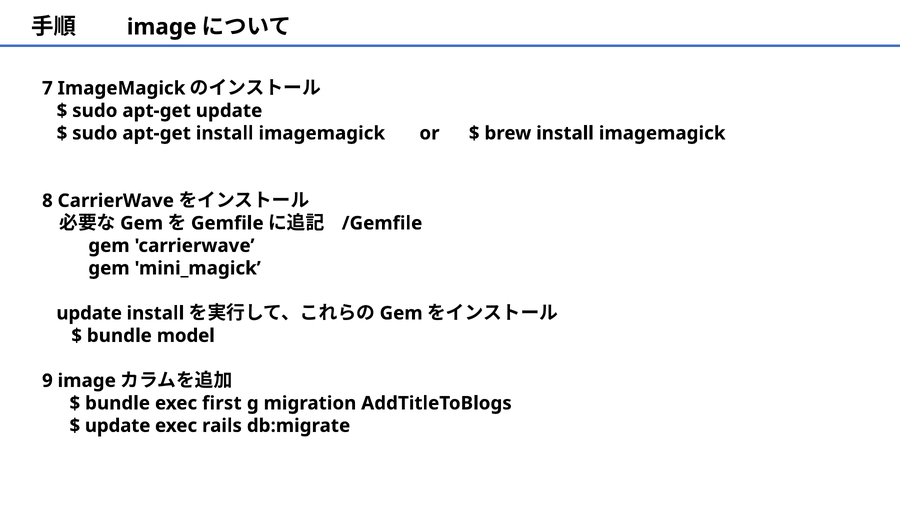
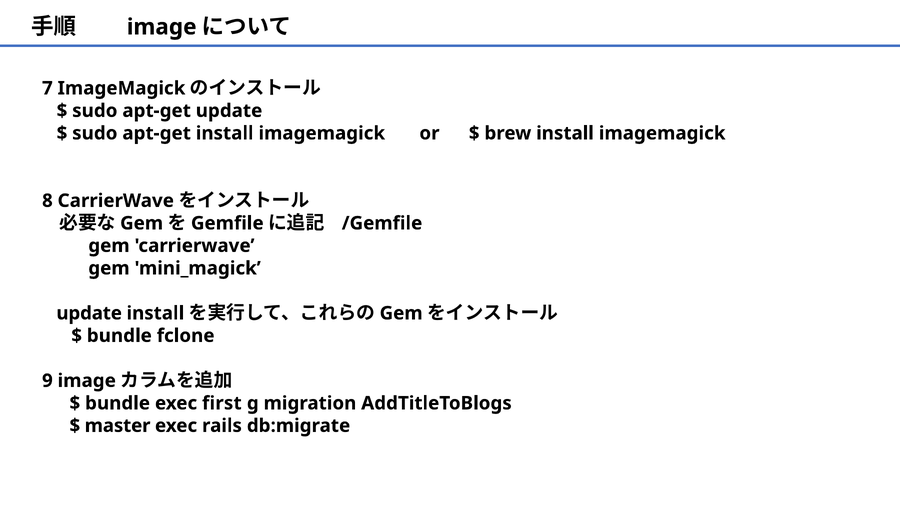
model: model -> fclone (186, 336)
update: update -> master (118, 426)
